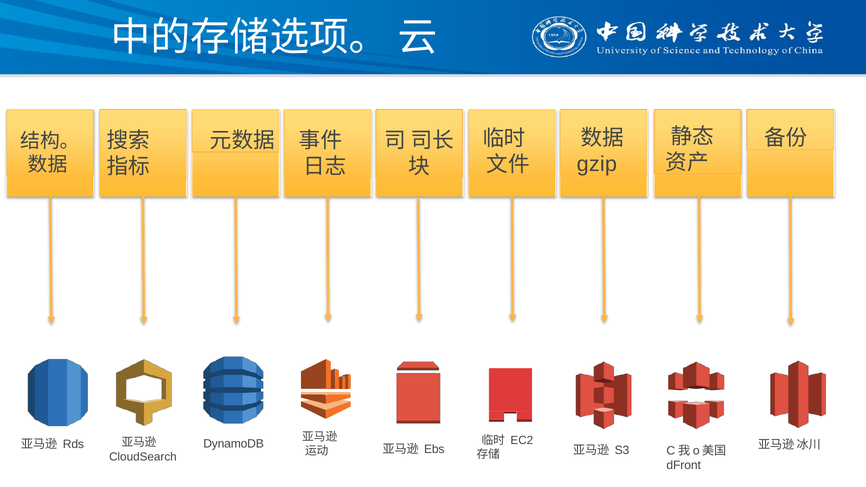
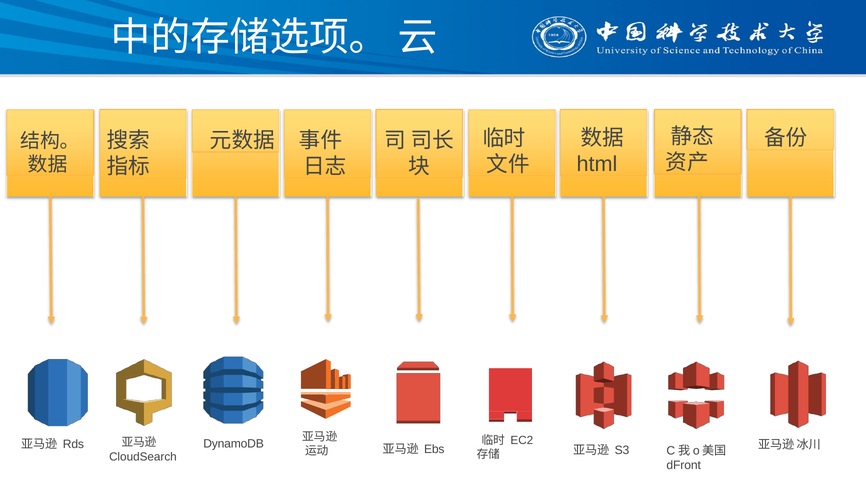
gzip: gzip -> html (597, 164)
